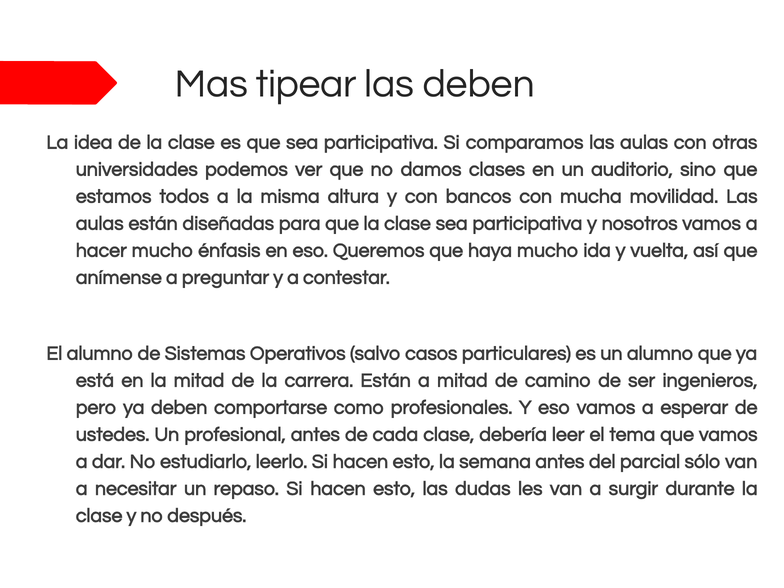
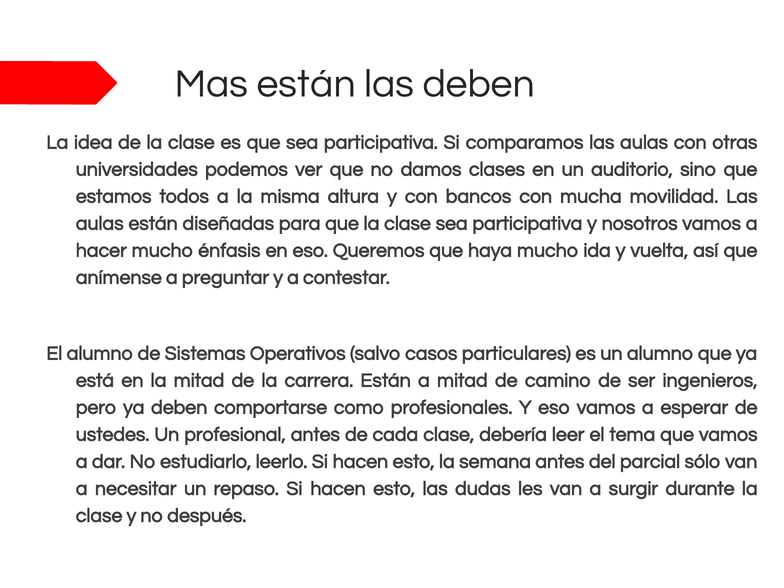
Mas tipear: tipear -> están (306, 84)
